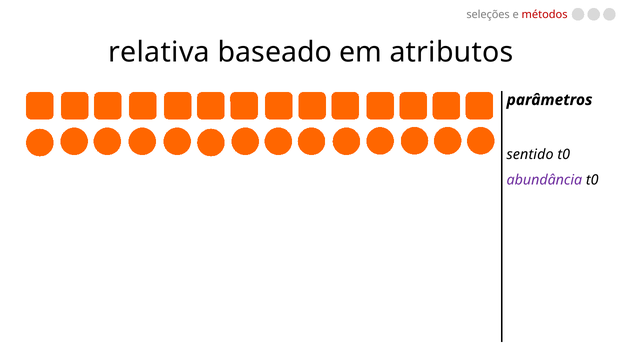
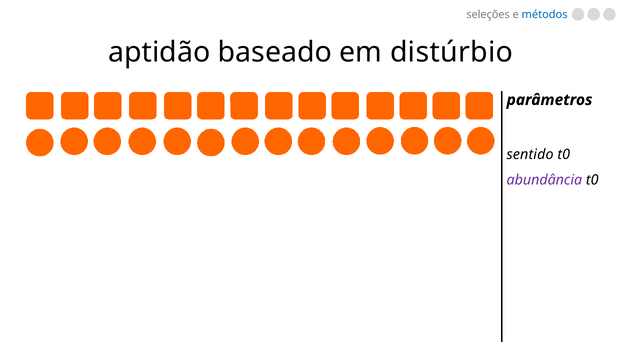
métodos colour: red -> blue (545, 15)
relativa: relativa -> aptidão (159, 52)
atributos: atributos -> distúrbio (452, 52)
